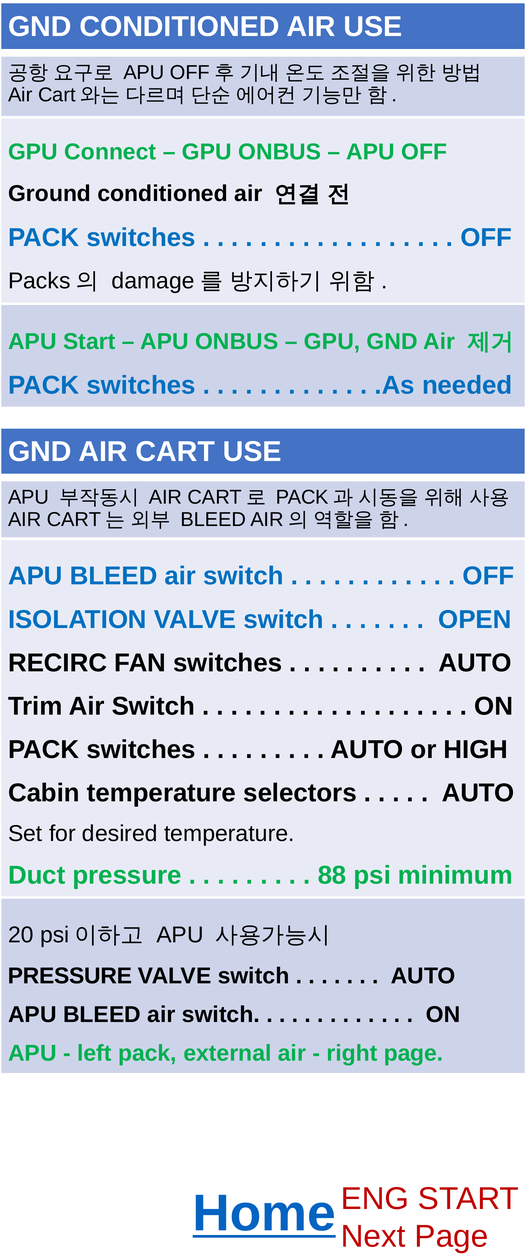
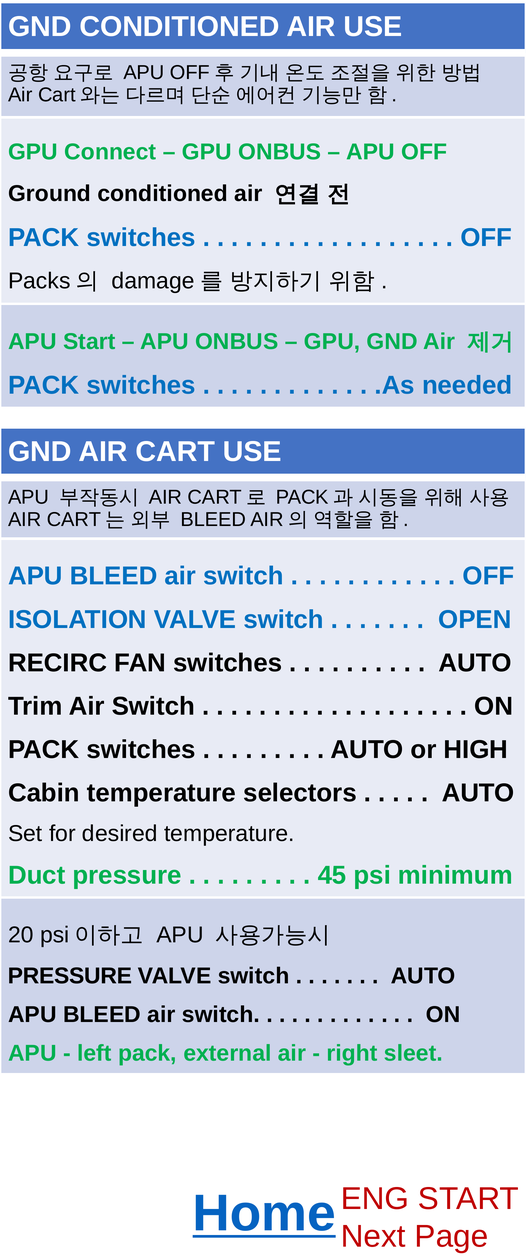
88: 88 -> 45 (332, 876)
right page: page -> sleet (413, 1054)
